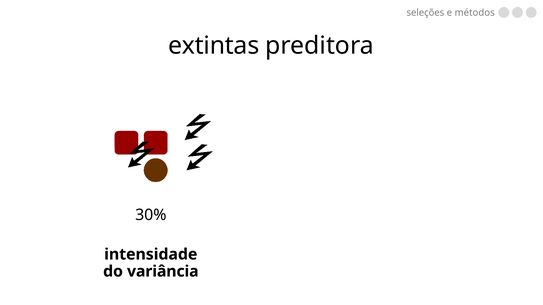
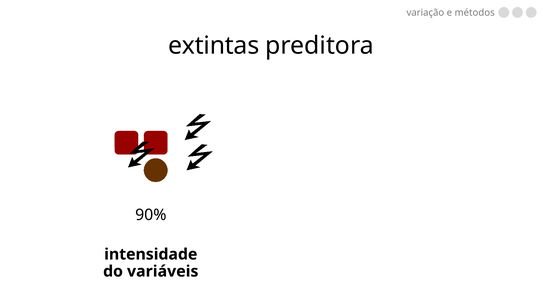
seleções: seleções -> variação (425, 13)
30%: 30% -> 90% (151, 215)
variância: variância -> variáveis (163, 272)
